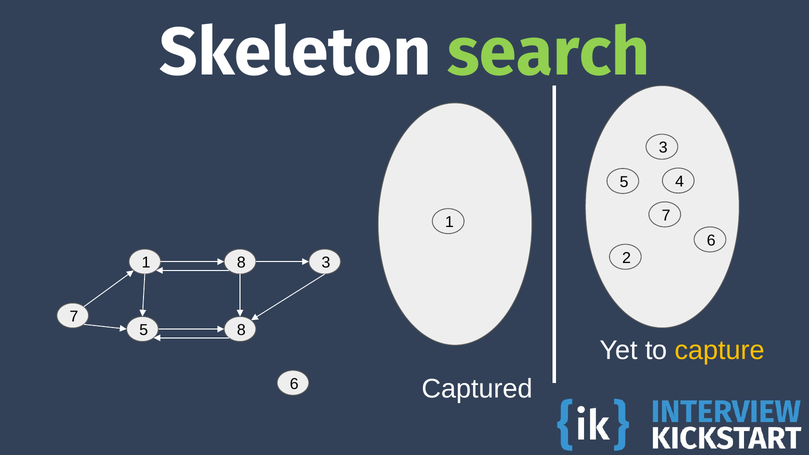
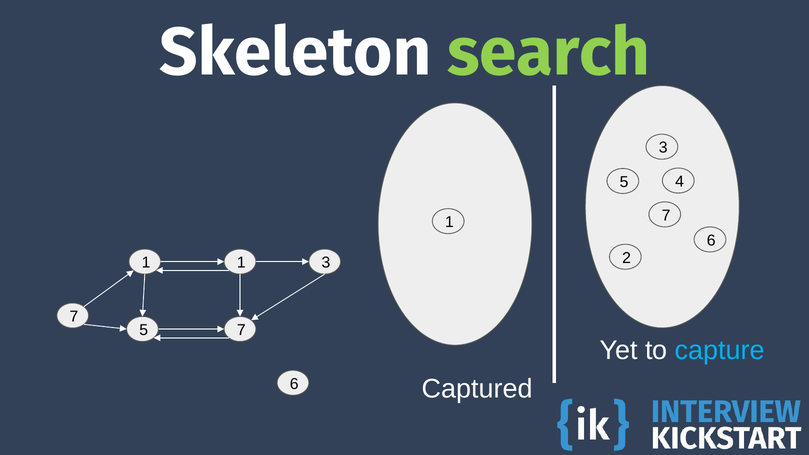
1 8: 8 -> 1 (241, 263)
5 8: 8 -> 7 (241, 330)
capture colour: yellow -> light blue (720, 351)
